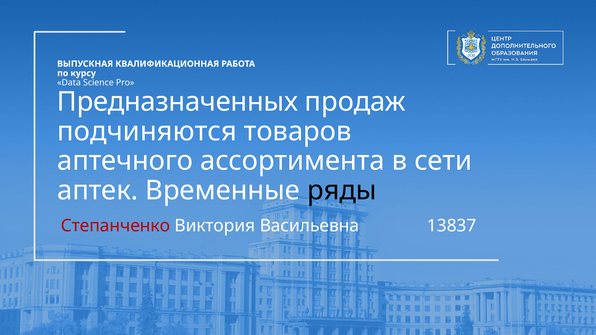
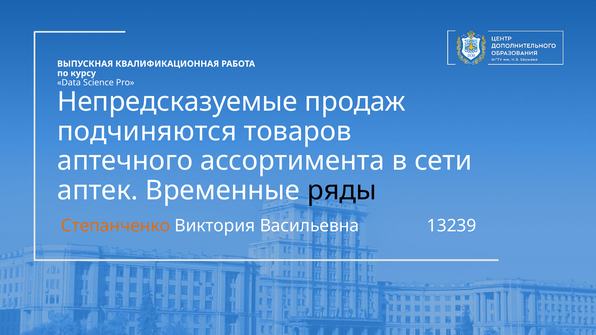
Предназначенных: Предназначенных -> Непредсказуемые (177, 102)
Степанченко colour: red -> orange (115, 226)
13837: 13837 -> 13239 (452, 226)
